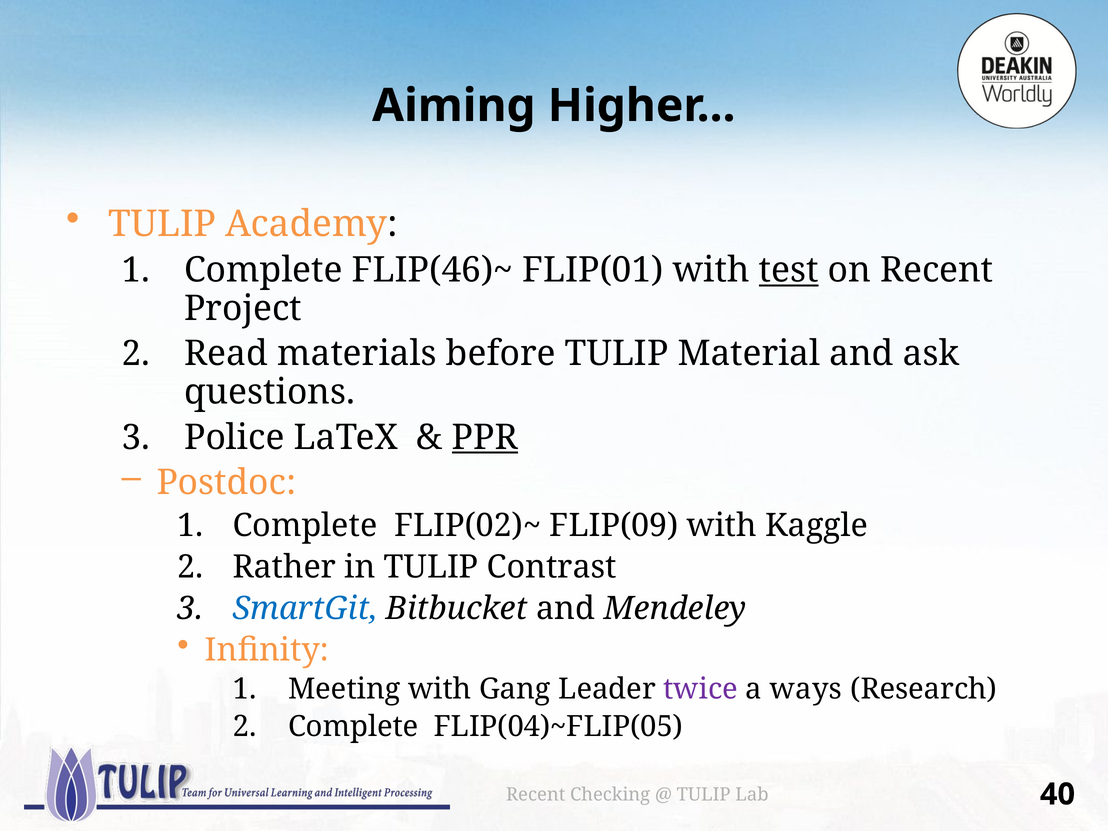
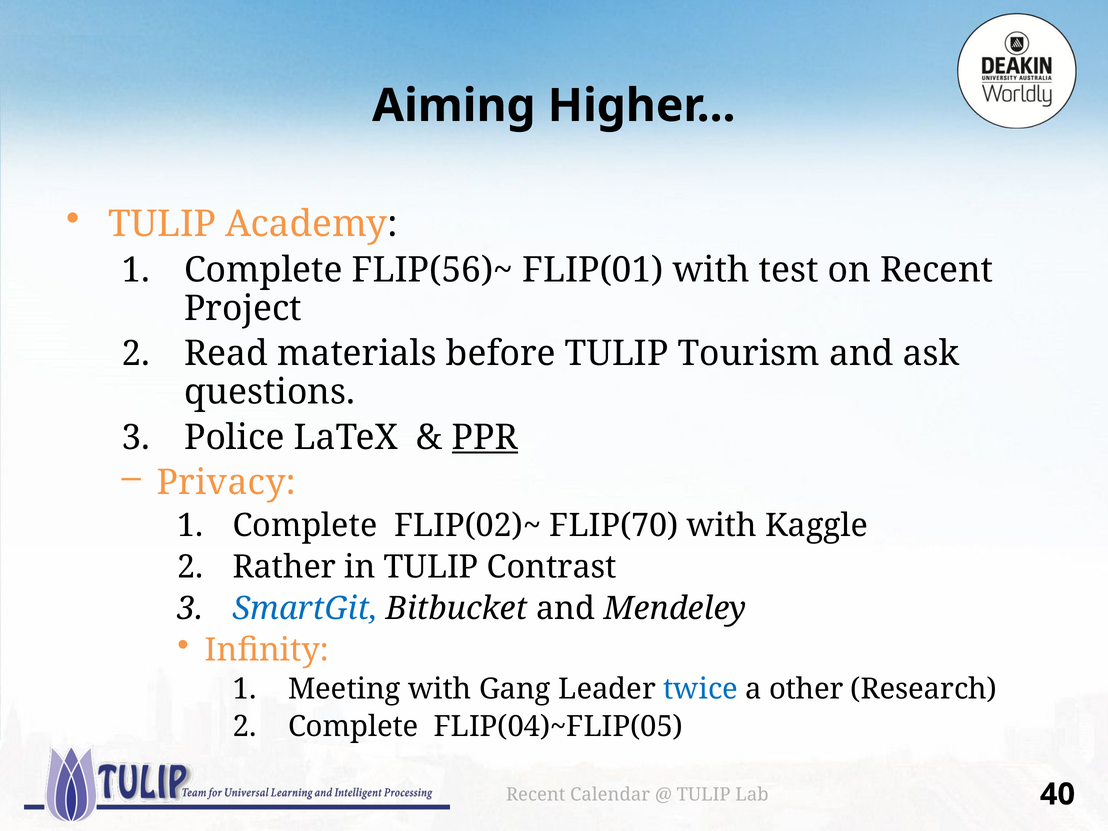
FLIP(46)~: FLIP(46)~ -> FLIP(56)~ (433, 270)
test underline: present -> none (789, 270)
Material: Material -> Tourism (749, 354)
Postdoc: Postdoc -> Privacy (226, 483)
FLIP(09: FLIP(09 -> FLIP(70 (614, 525)
twice colour: purple -> blue (701, 689)
ways: ways -> other (806, 689)
Checking: Checking -> Calendar (610, 795)
